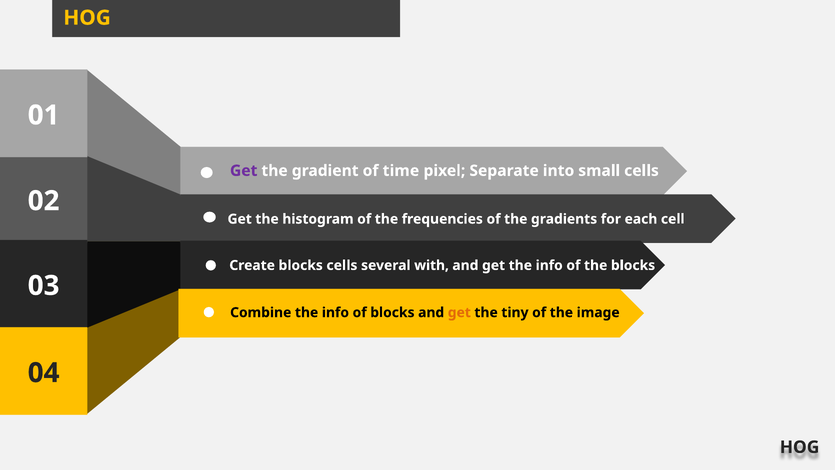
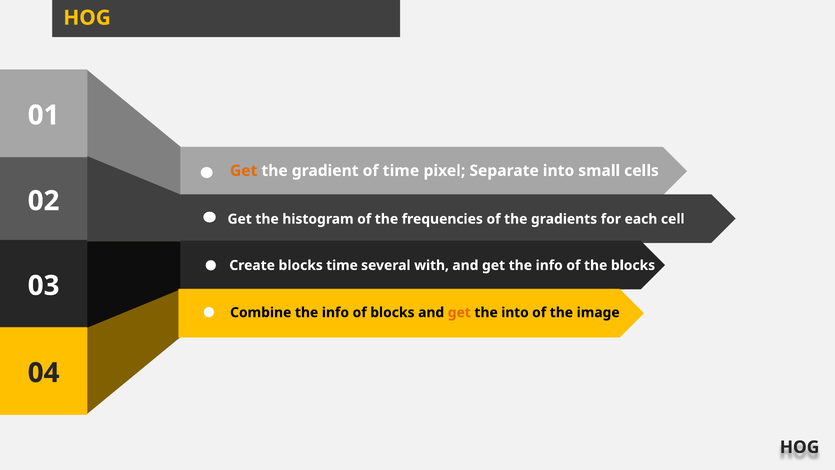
Get colour: purple -> orange (244, 171)
blocks cells: cells -> time (342, 265)
the tiny: tiny -> into (515, 312)
